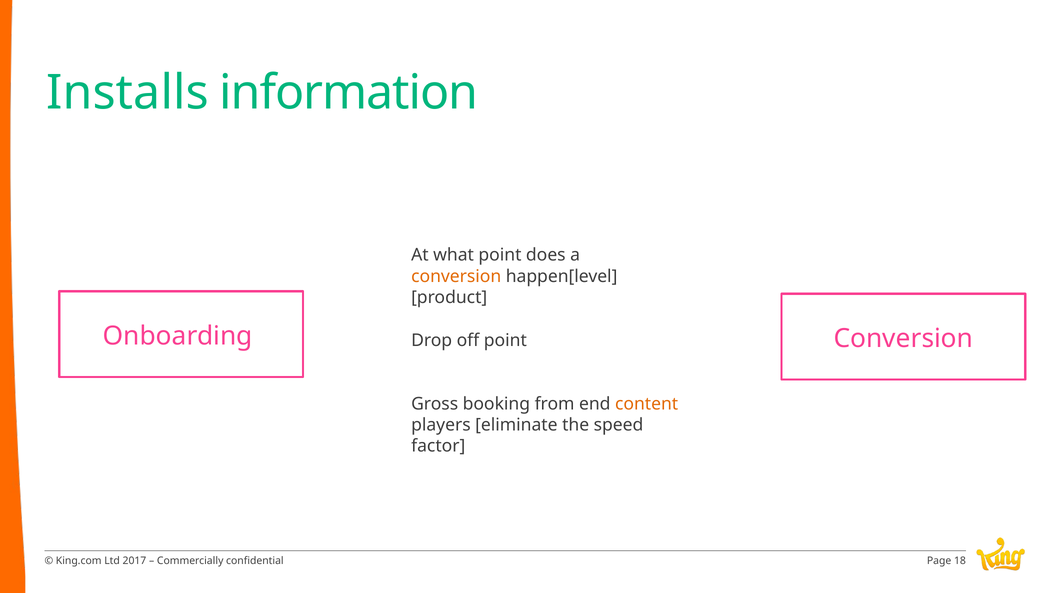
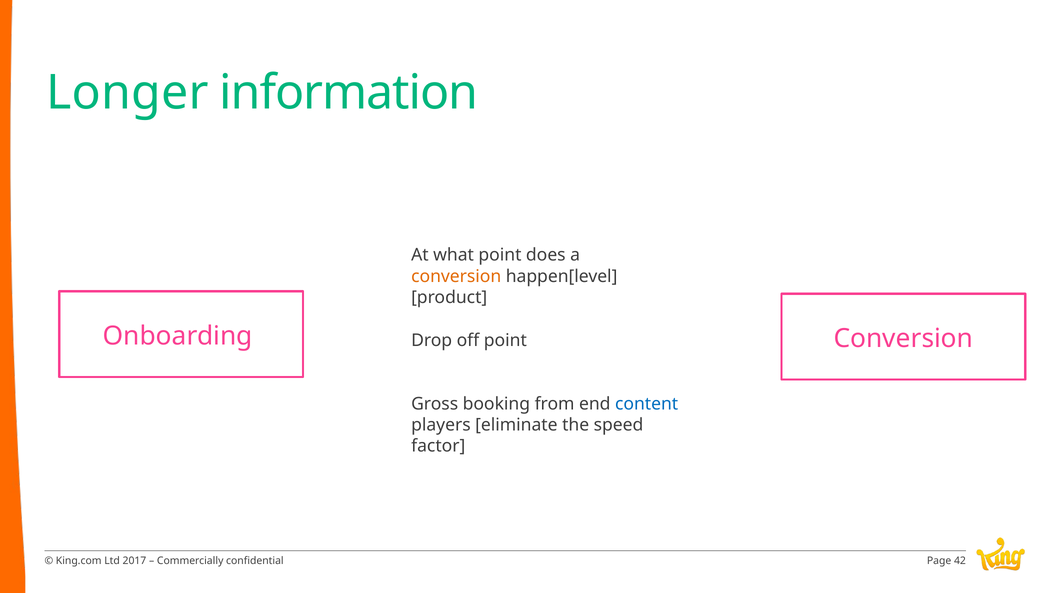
Installs: Installs -> Longer (127, 93)
content colour: orange -> blue (647, 404)
18: 18 -> 42 (960, 561)
